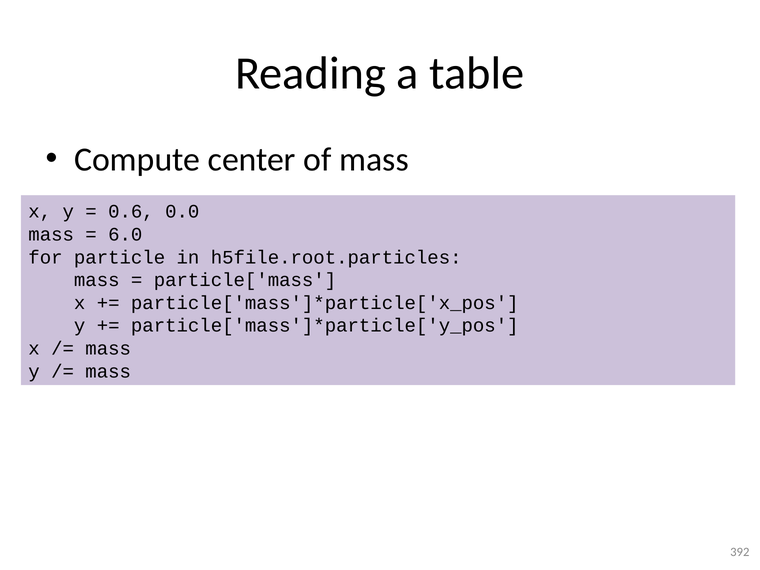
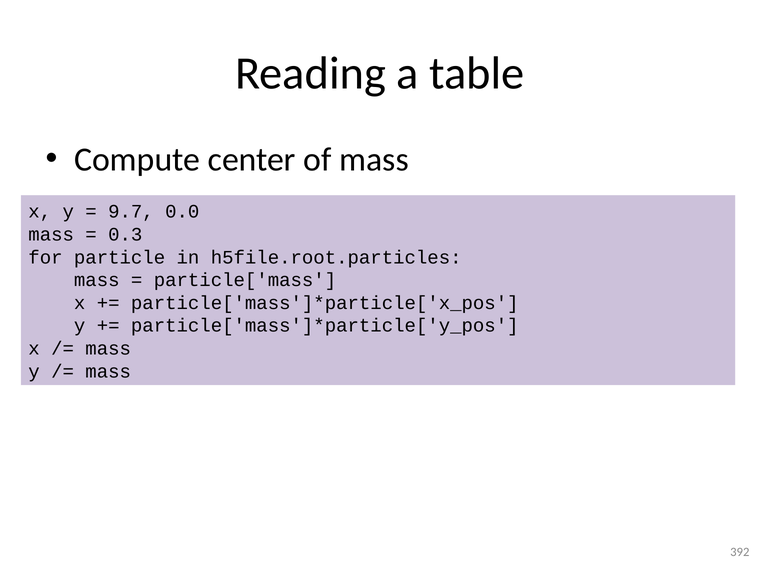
0.6: 0.6 -> 9.7 (131, 212)
6.0: 6.0 -> 0.3 (125, 234)
